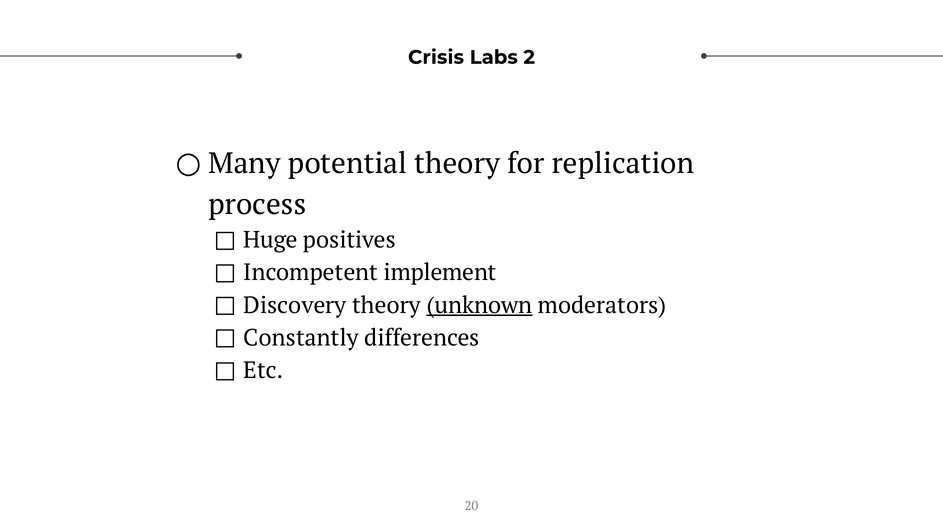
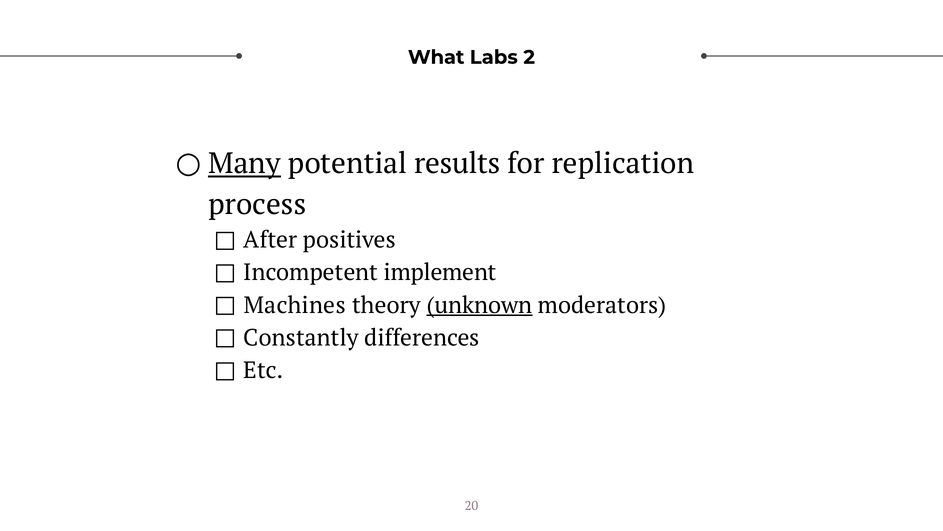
Crisis: Crisis -> What (436, 57)
Many underline: none -> present (244, 164)
potential theory: theory -> results (457, 164)
Huge: Huge -> After (270, 240)
Discovery: Discovery -> Machines (295, 305)
